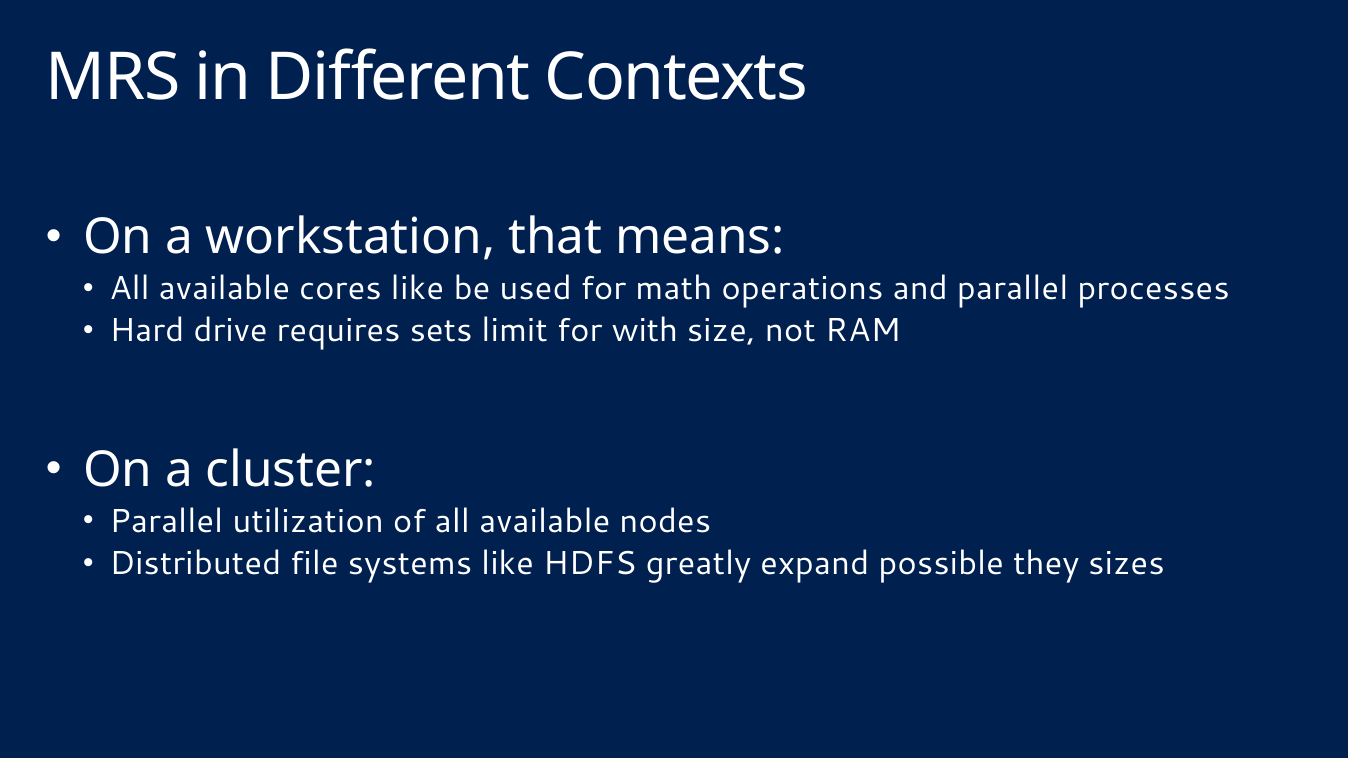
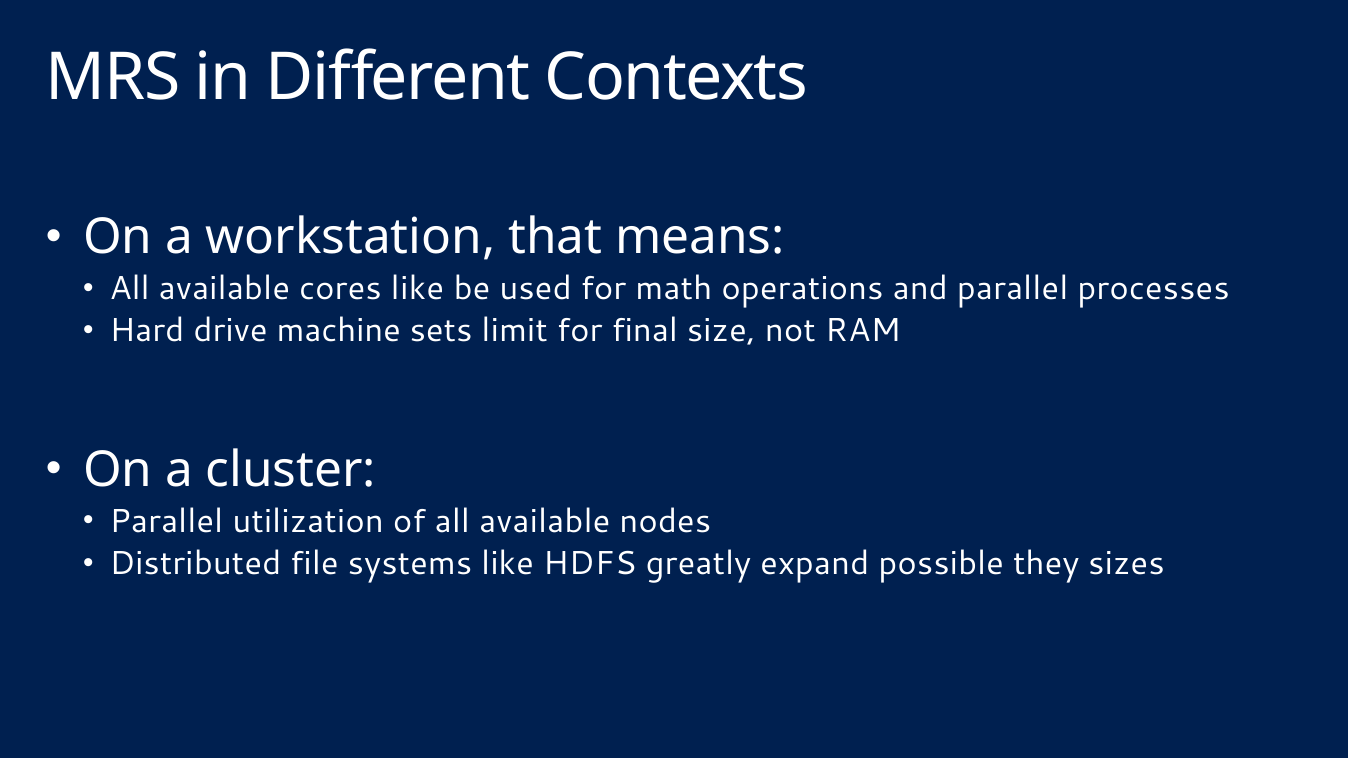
requires: requires -> machine (339, 331)
with: with -> final (645, 331)
